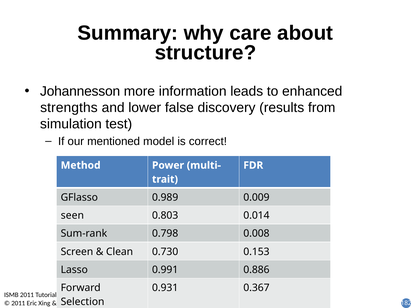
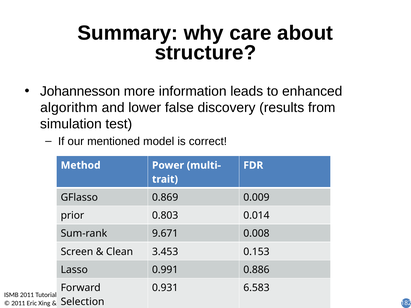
strengths: strengths -> algorithm (69, 108)
0.989: 0.989 -> 0.869 (165, 198)
seen: seen -> prior (72, 216)
0.798: 0.798 -> 9.671 (165, 234)
0.730: 0.730 -> 3.453 (165, 252)
0.367: 0.367 -> 6.583 (256, 288)
